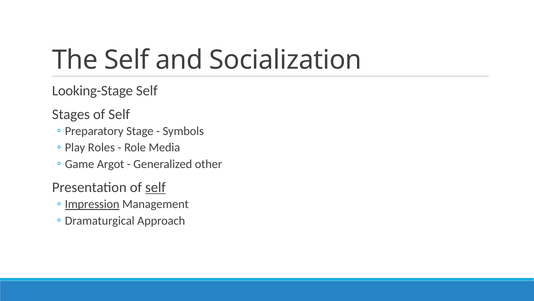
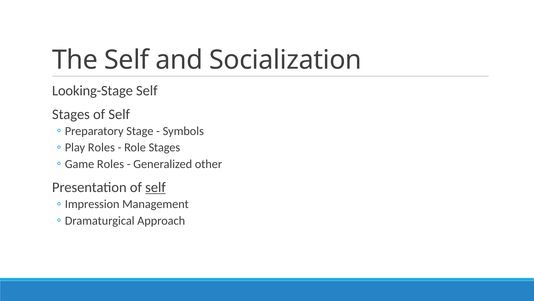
Role Media: Media -> Stages (164, 147)
Game Argot: Argot -> Roles (111, 164)
Impression underline: present -> none (92, 204)
